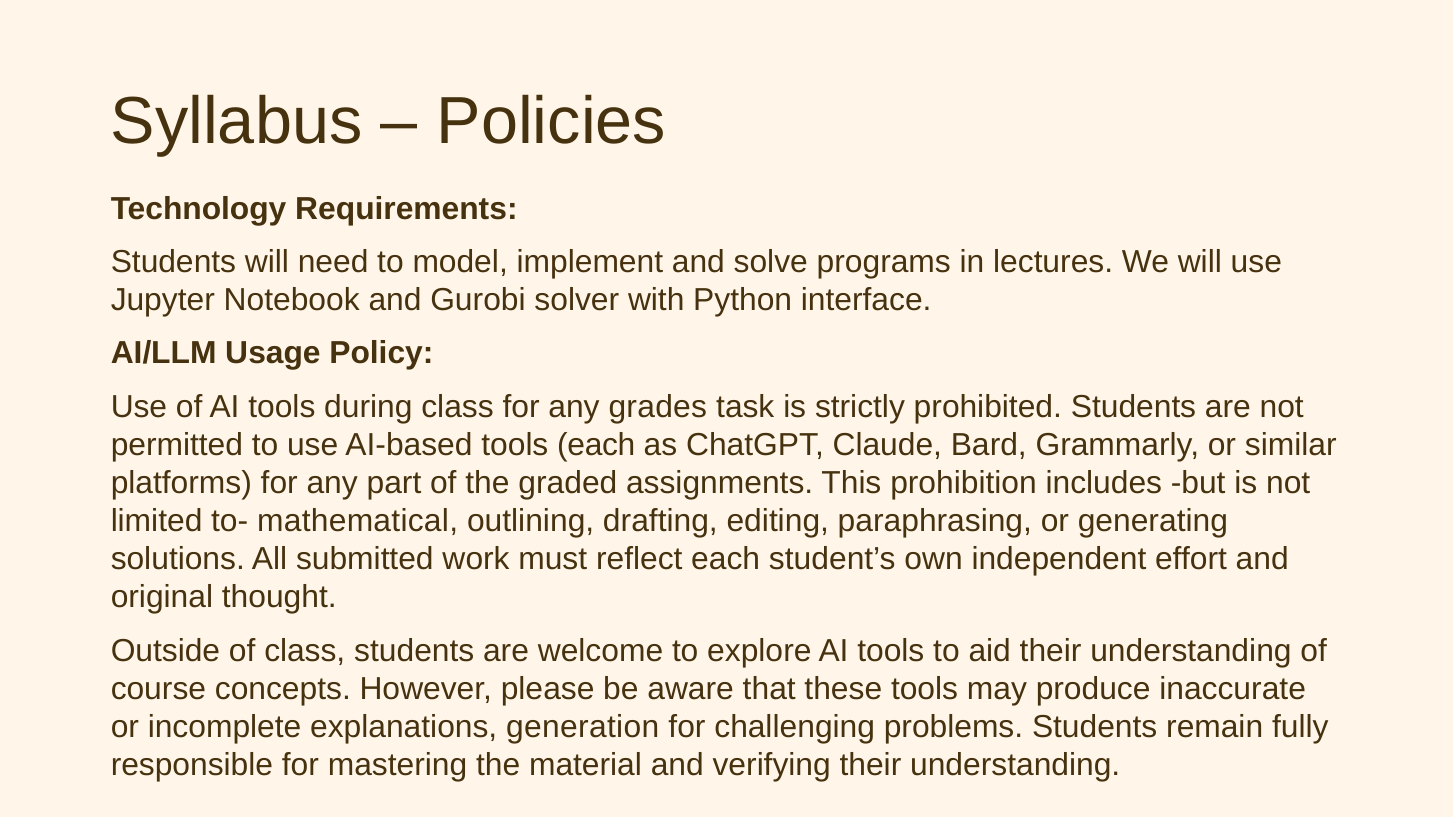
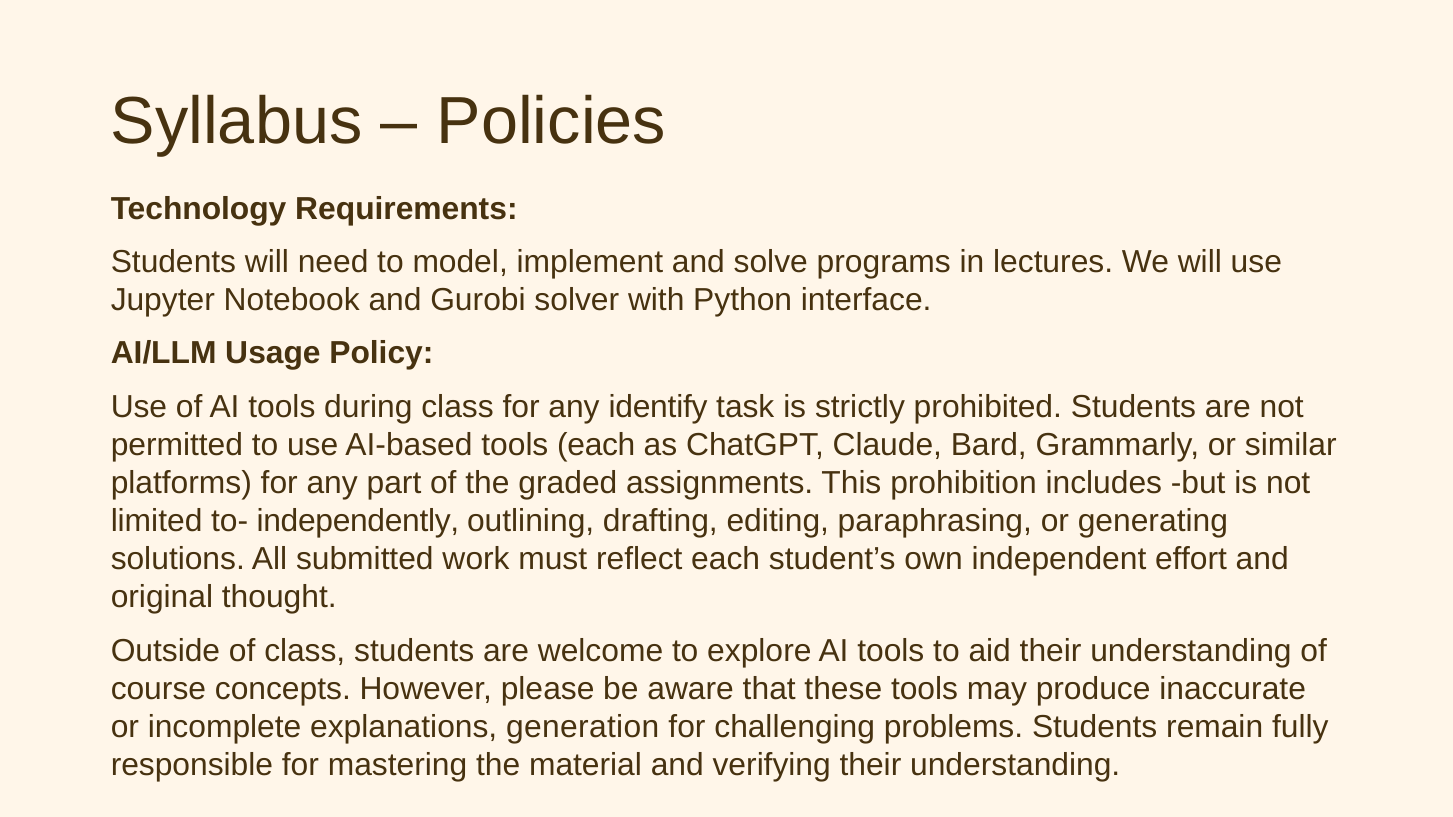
grades: grades -> identify (658, 407)
mathematical: mathematical -> independently (358, 521)
